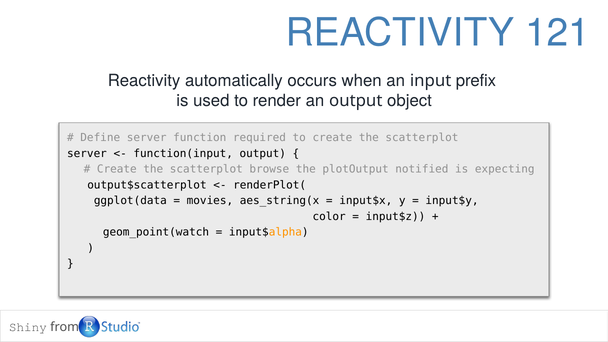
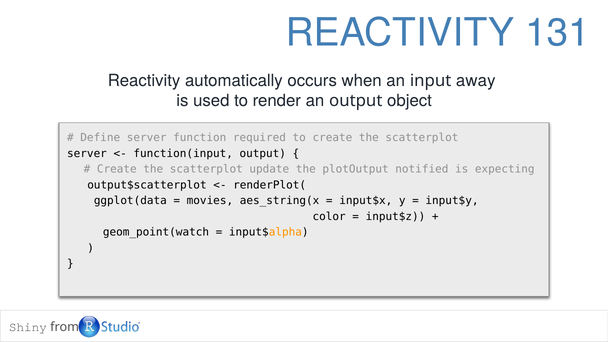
121: 121 -> 131 (558, 33)
prefix: prefix -> away (476, 81)
browse: browse -> update (269, 169)
